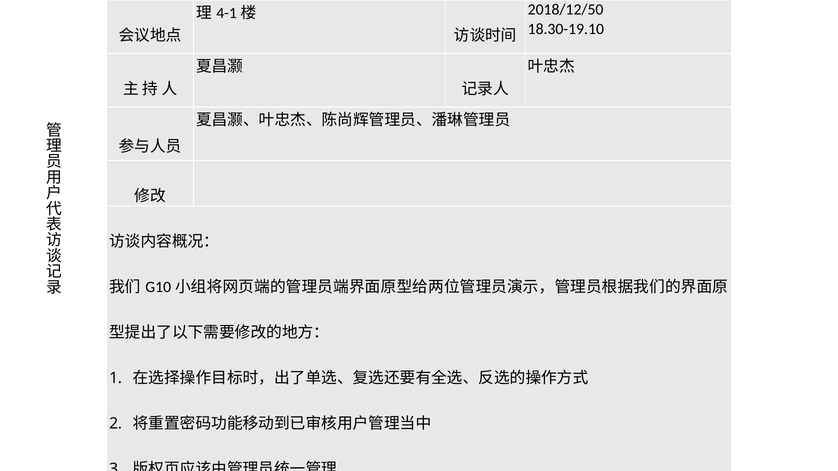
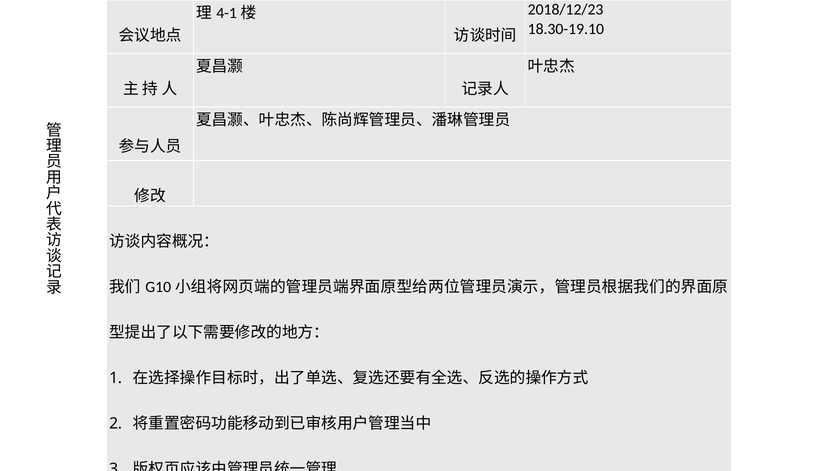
2018/12/50: 2018/12/50 -> 2018/12/23 (566, 10)
